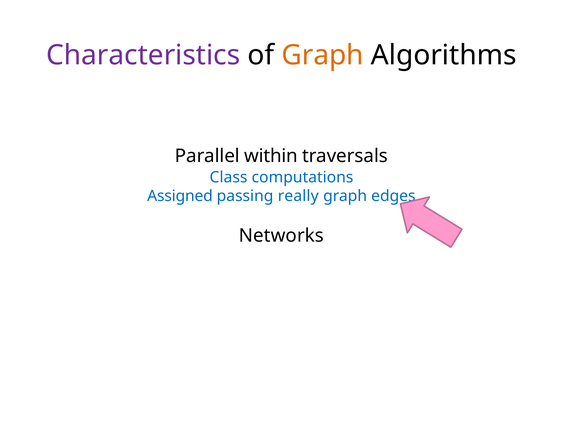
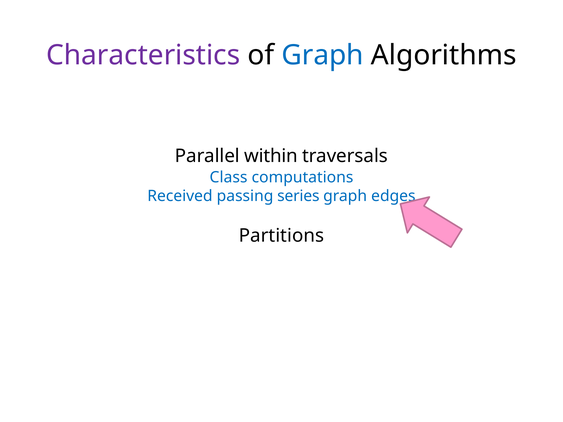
Graph colour: orange -> blue (323, 55)
Assigned: Assigned -> Received (180, 196)
really: really -> series (298, 196)
Networks: Networks -> Partitions (281, 236)
